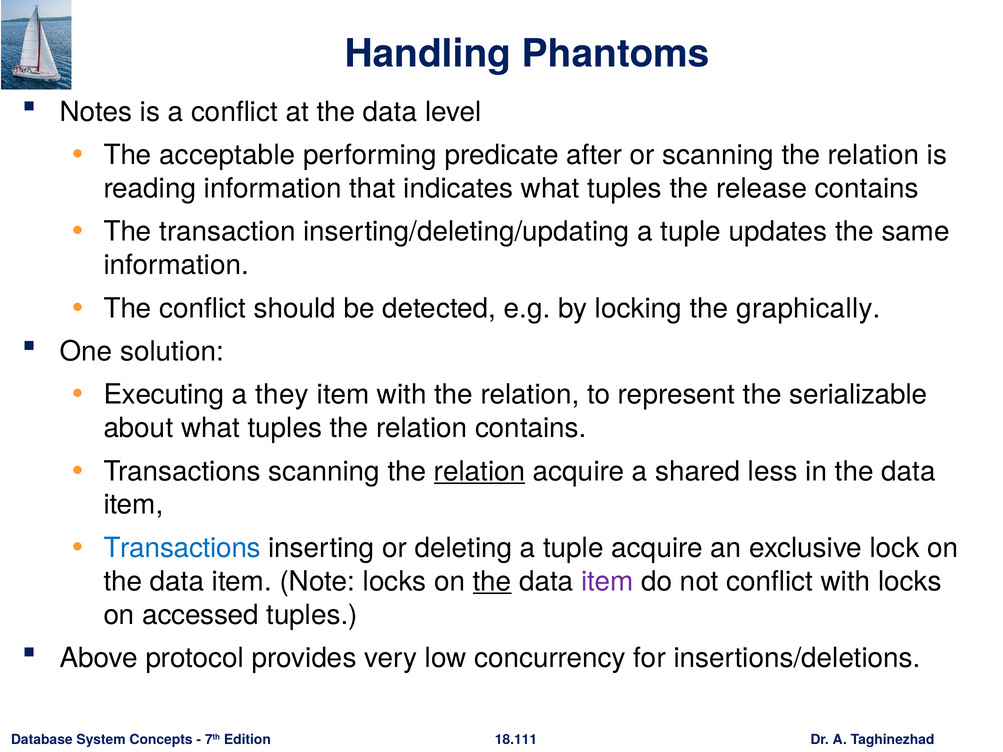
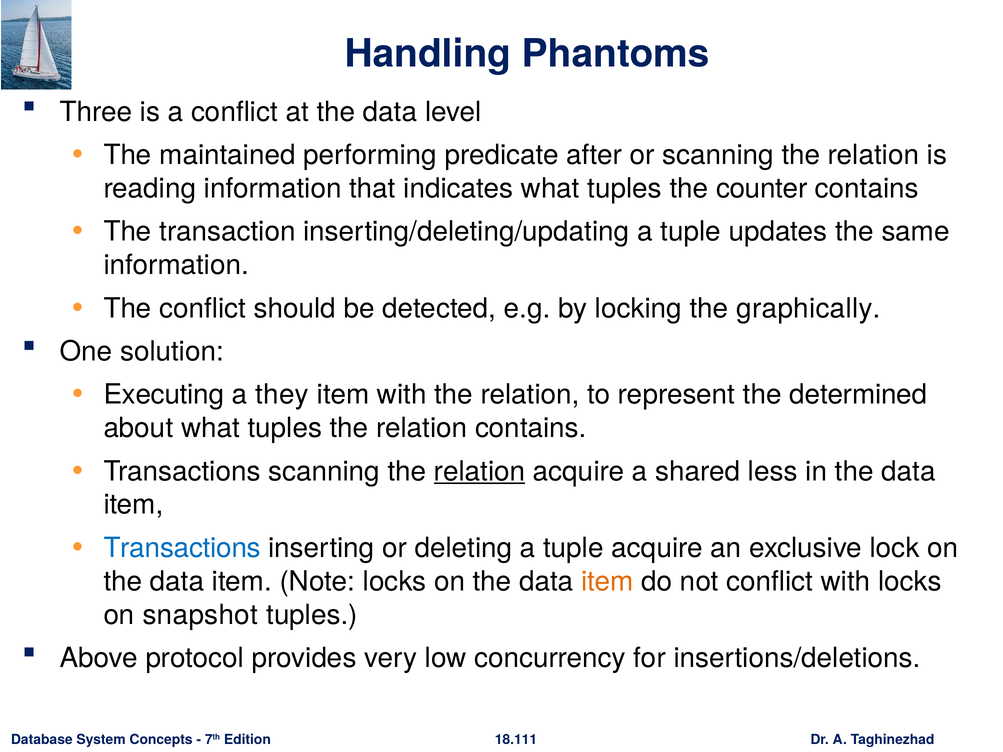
Notes: Notes -> Three (96, 112)
acceptable: acceptable -> maintained (227, 155)
release: release -> counter (762, 189)
serializable: serializable -> determined (858, 395)
the underline: present -> none (492, 582)
item colour: purple -> orange (607, 582)
accessed: accessed -> snapshot (200, 615)
